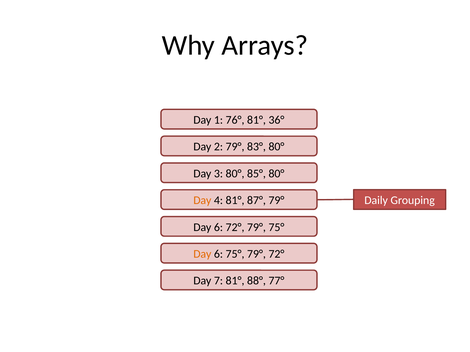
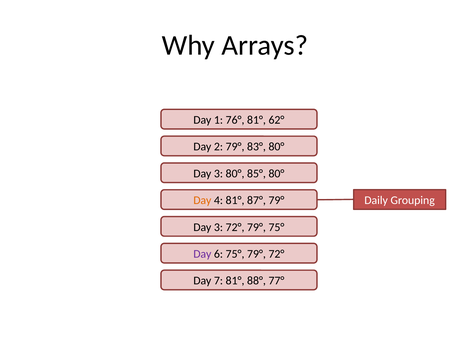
36°: 36° -> 62° (276, 120)
6: 6 -> 3 (218, 227)
Day colour: orange -> purple (202, 254)
